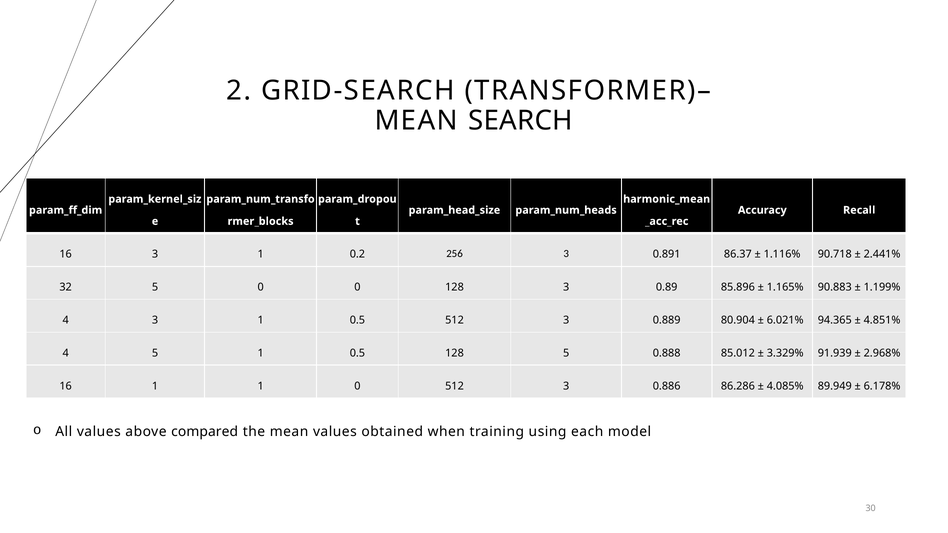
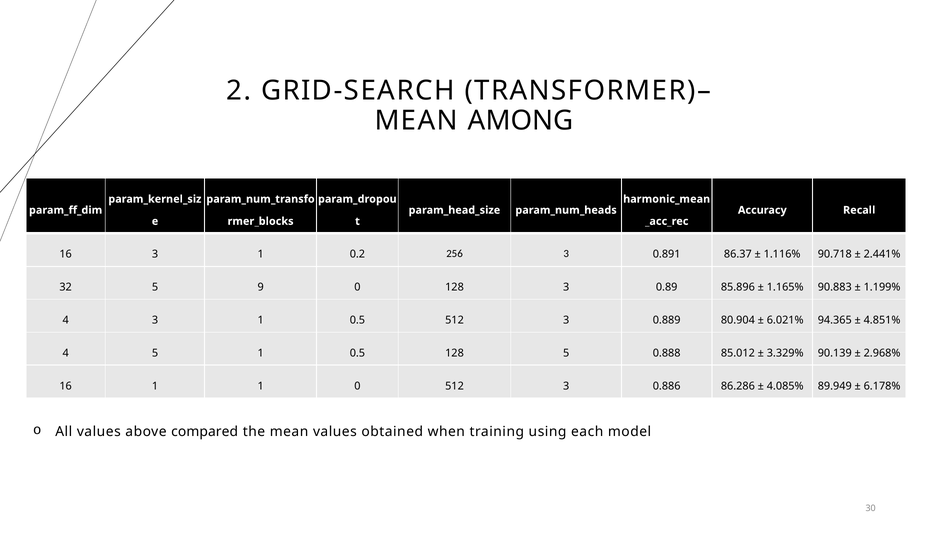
SEARCH: SEARCH -> AMONG (521, 121)
5 0: 0 -> 9 (261, 287)
91.939: 91.939 -> 90.139 (835, 353)
